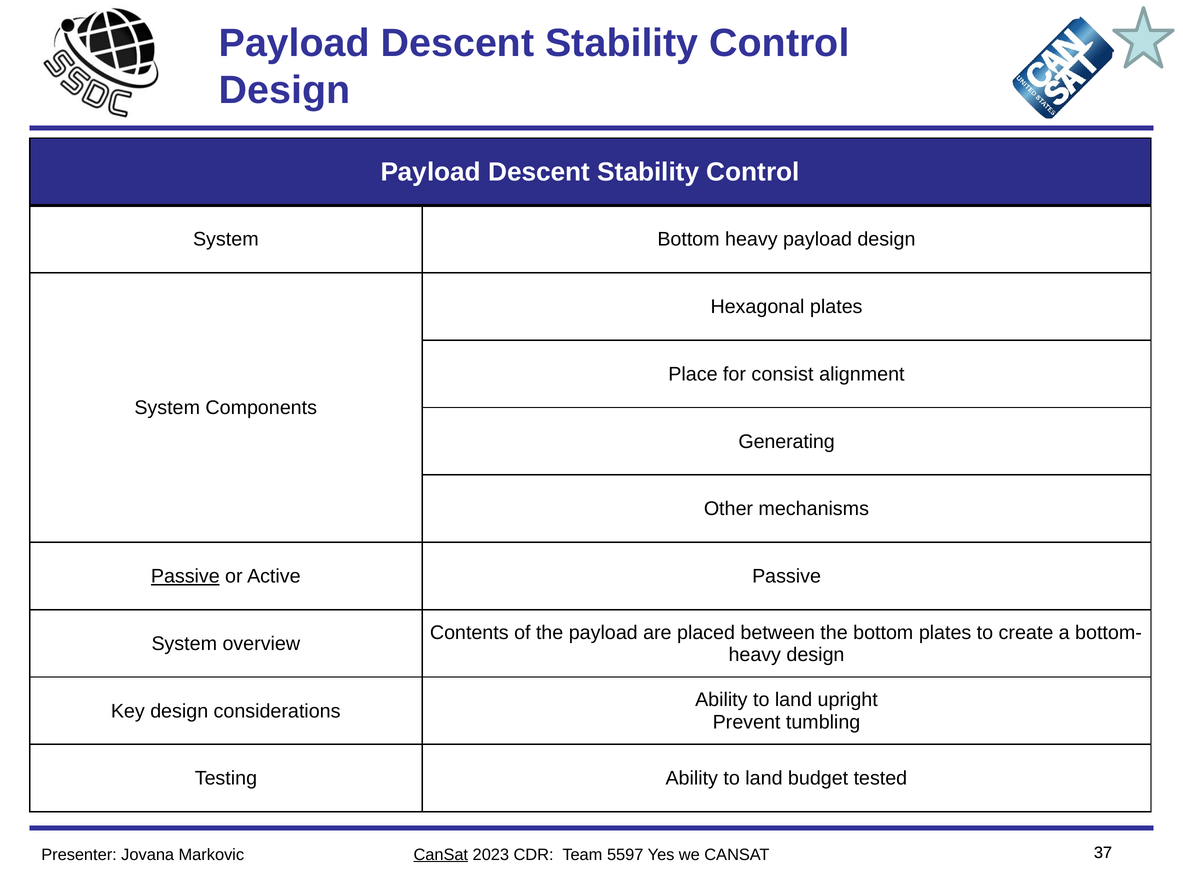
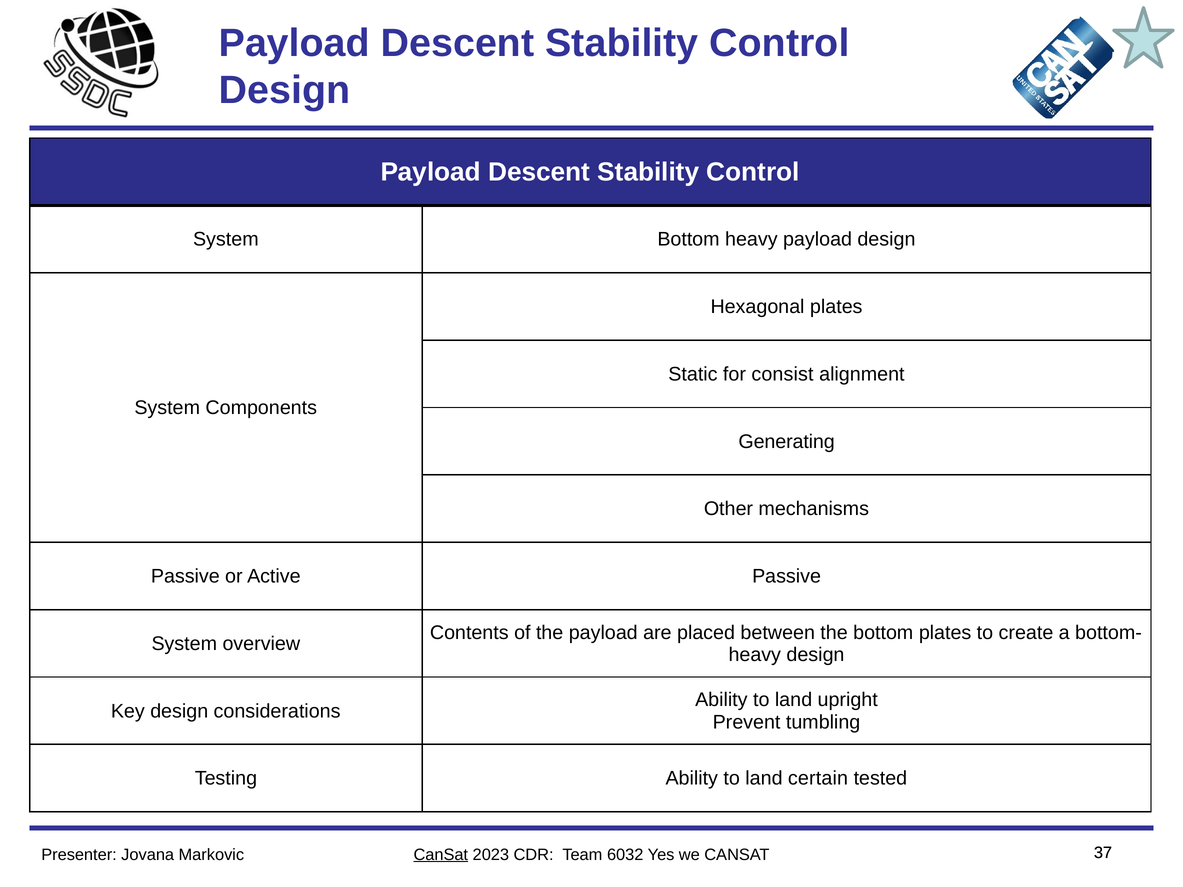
Place: Place -> Static (693, 374)
Passive underline: present -> none (185, 576)
budget: budget -> certain (818, 779)
5597: 5597 -> 6032 (625, 855)
